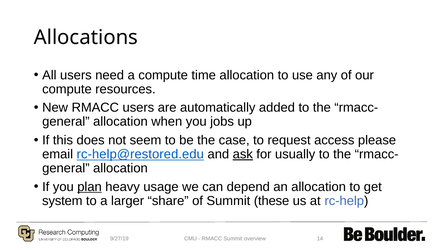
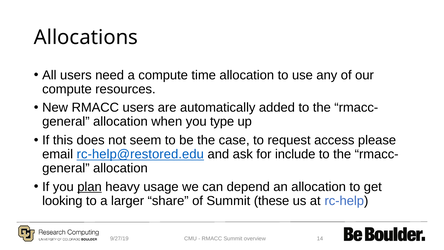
jobs: jobs -> type (222, 122)
ask underline: present -> none (243, 154)
usually: usually -> include (295, 154)
system: system -> looking (62, 201)
